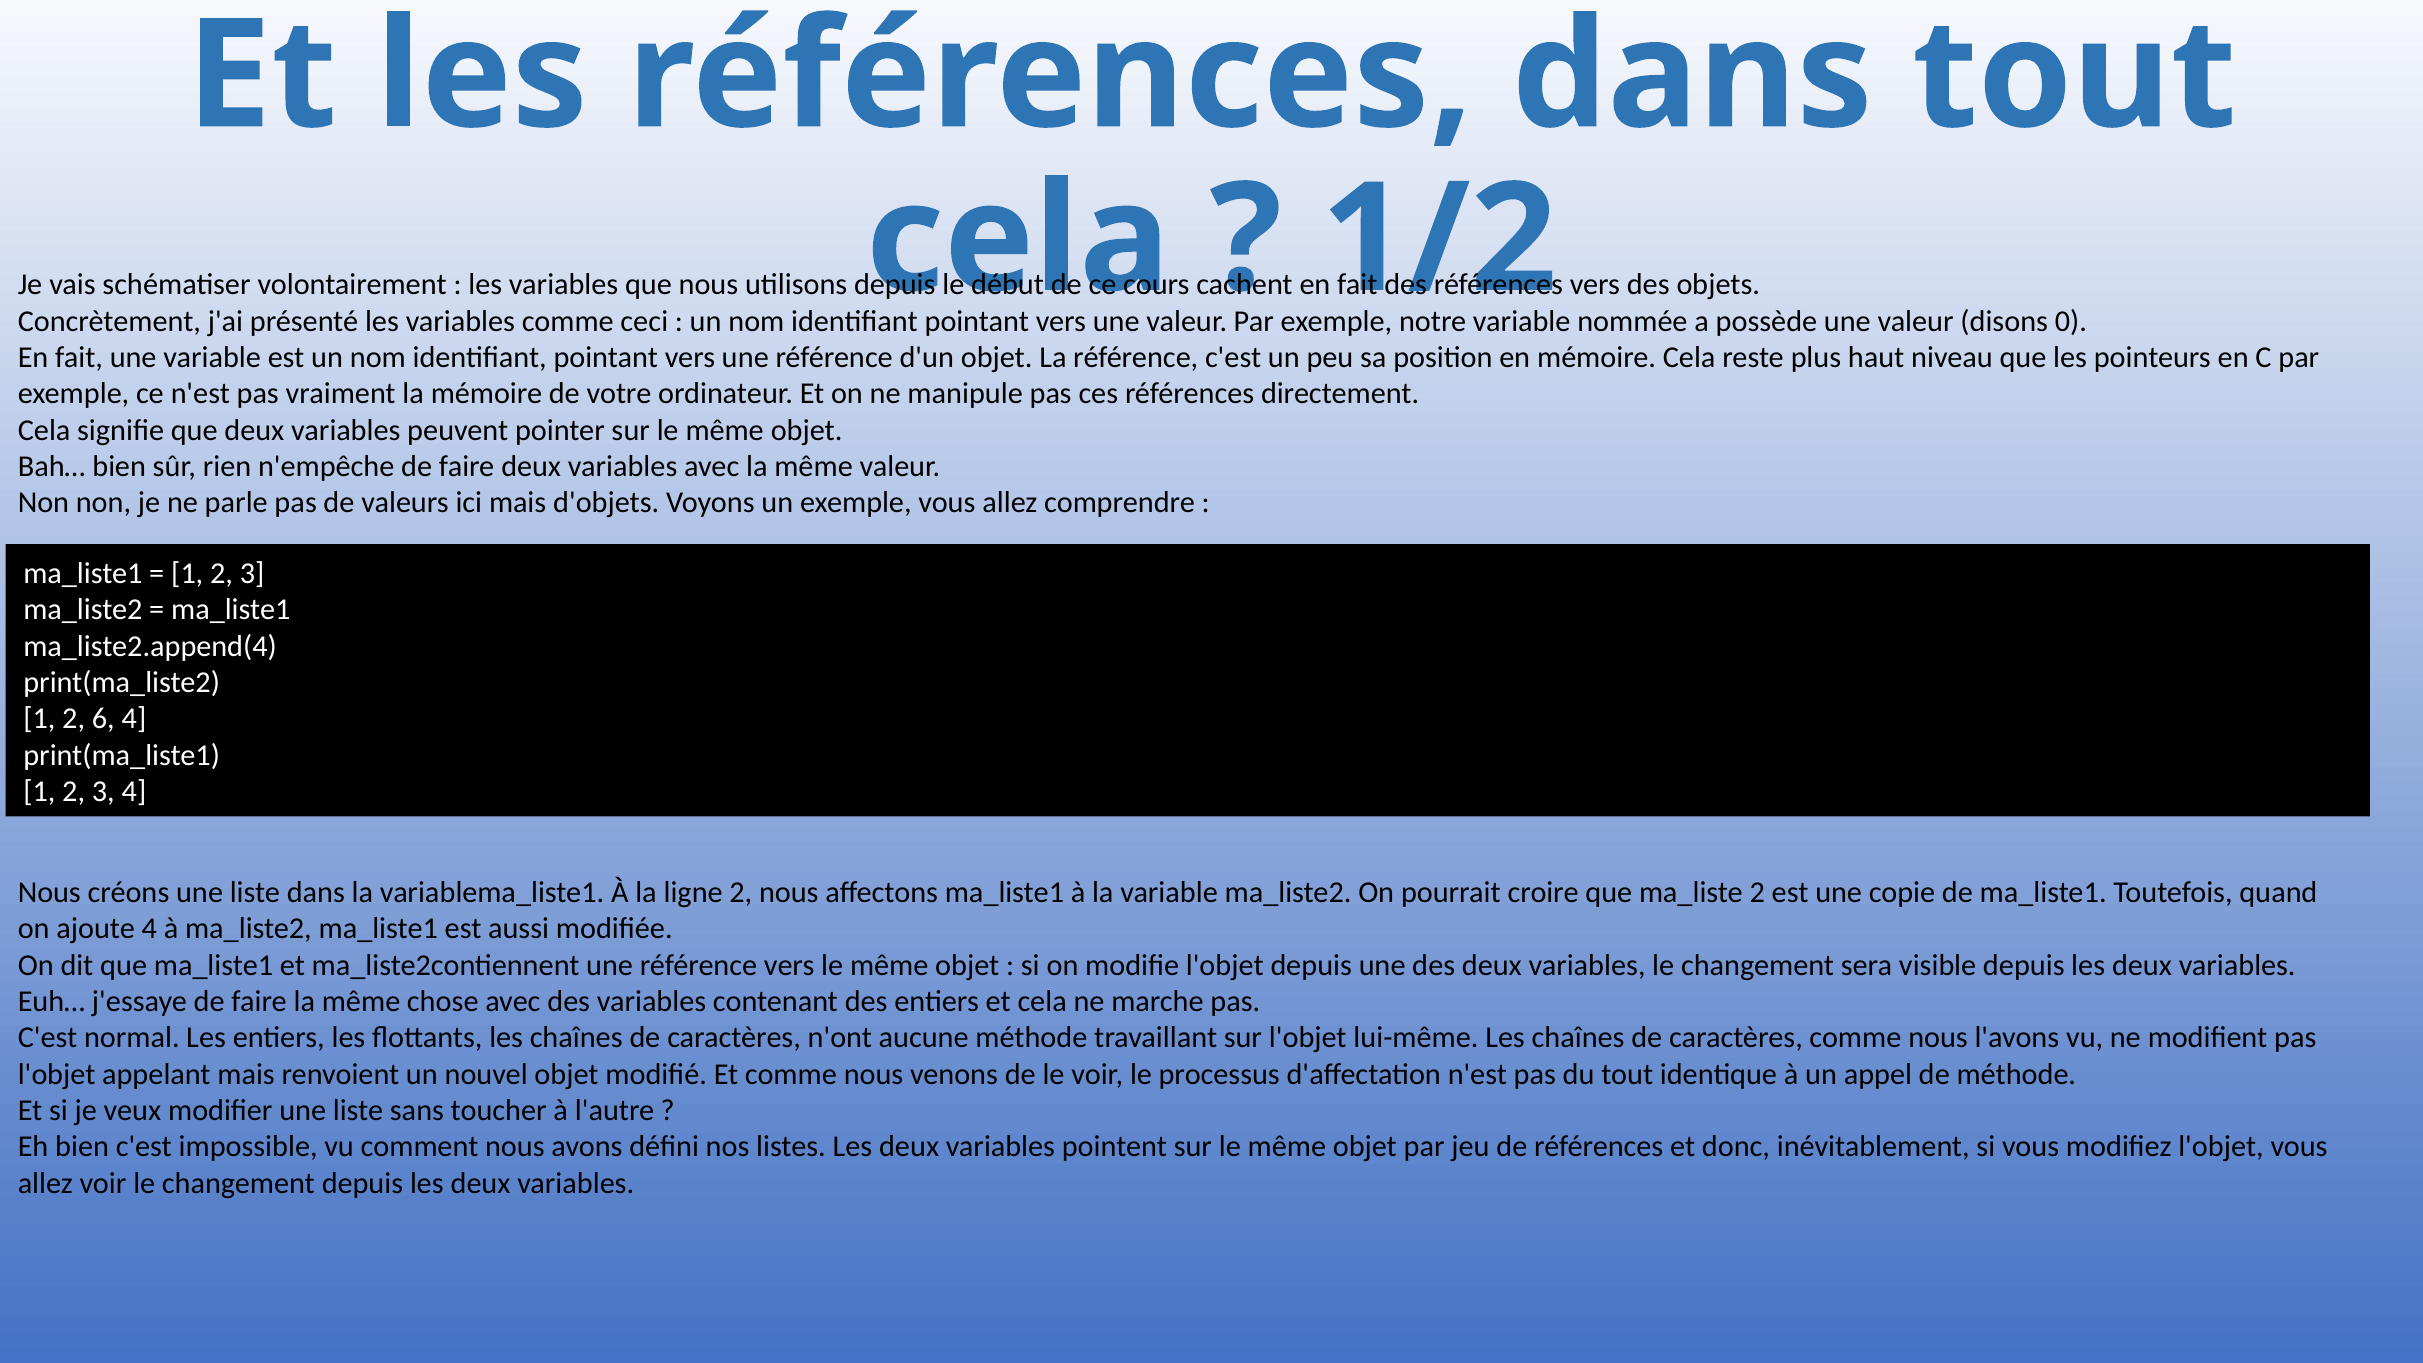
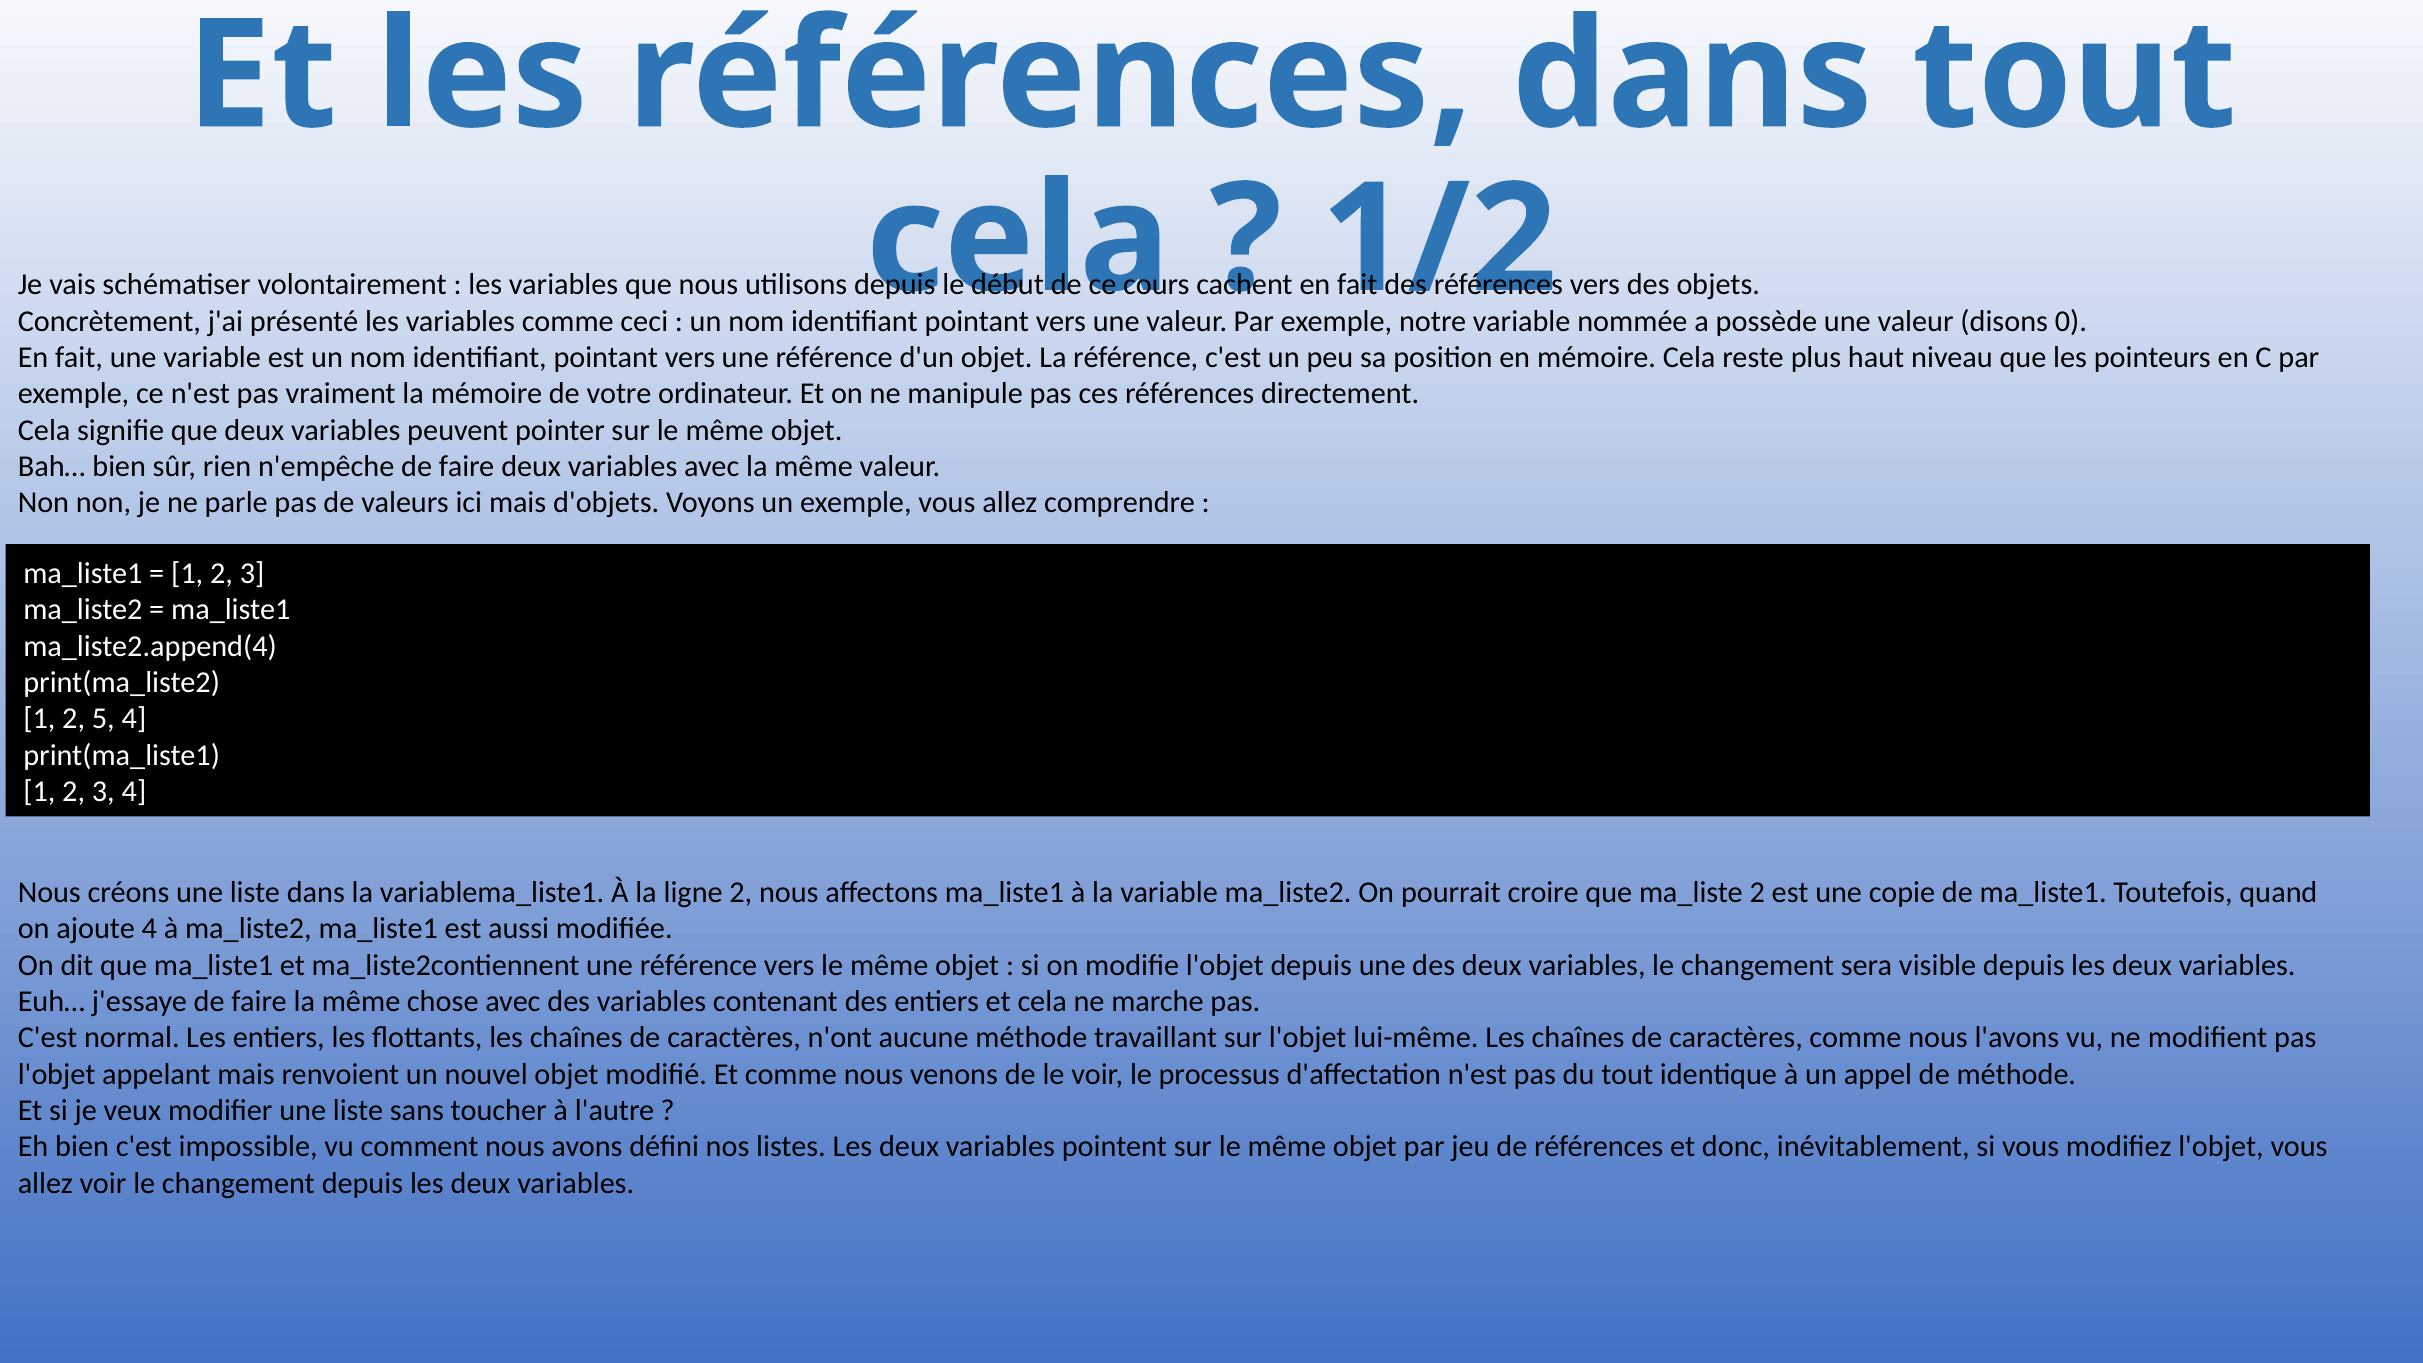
6: 6 -> 5 (103, 719)
